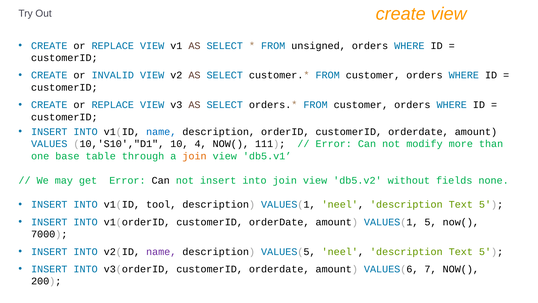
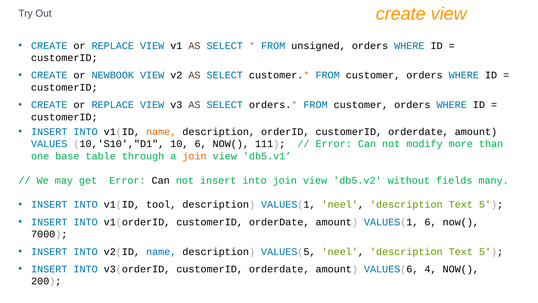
INVALID: INVALID -> NEWBOOK (113, 75)
name colour: blue -> orange (161, 132)
10 4: 4 -> 6 (201, 144)
none: none -> many (494, 180)
VALUES(1 5: 5 -> 6 (431, 222)
name colour: purple -> blue (161, 251)
7: 7 -> 4 (431, 269)
